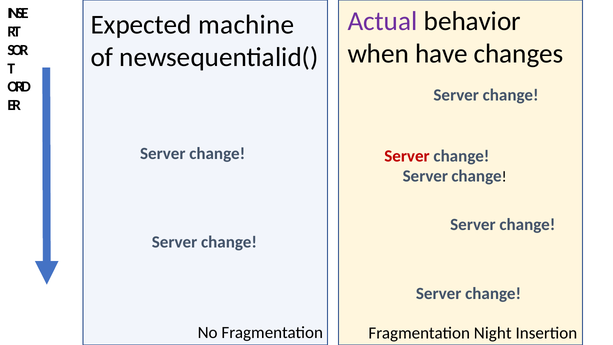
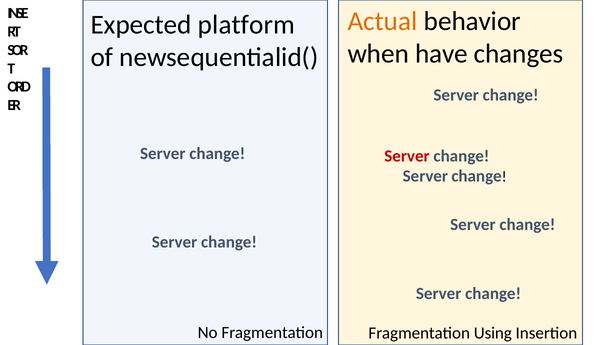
Actual colour: purple -> orange (383, 21)
machine: machine -> platform (246, 25)
Night: Night -> Using (493, 333)
